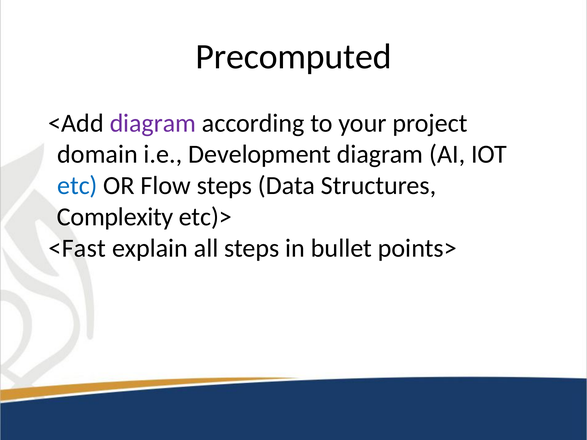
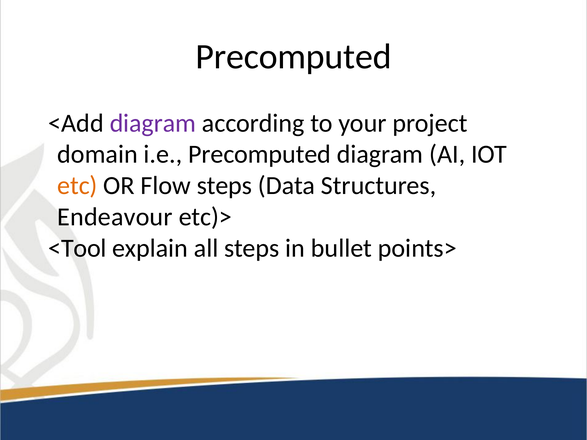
i.e Development: Development -> Precomputed (260, 154)
etc colour: blue -> orange (77, 186)
Complexity: Complexity -> Endeavour (115, 217)
<Fast: <Fast -> <Tool (77, 248)
